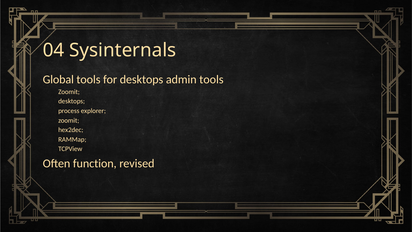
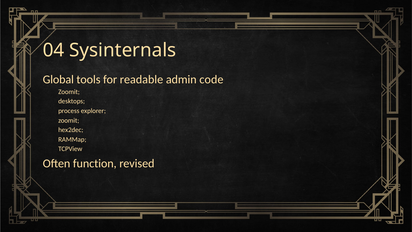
for desktops: desktops -> readable (141, 79)
admin tools: tools -> code (211, 79)
